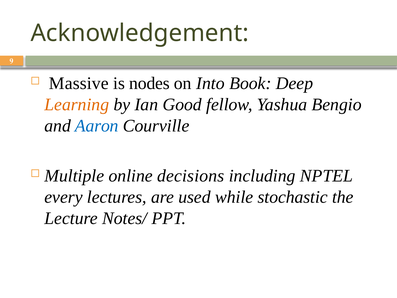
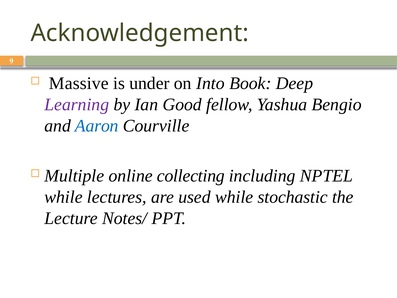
nodes: nodes -> under (149, 83)
Learning colour: orange -> purple (77, 104)
decisions: decisions -> collecting (191, 176)
every: every -> while (63, 197)
